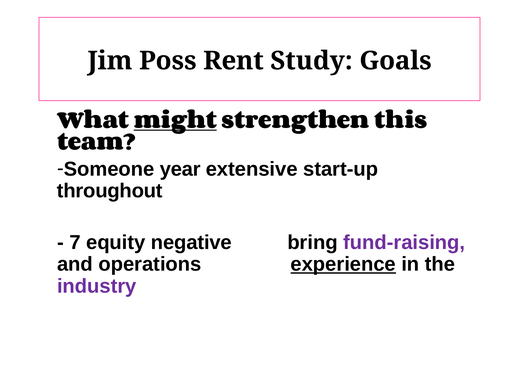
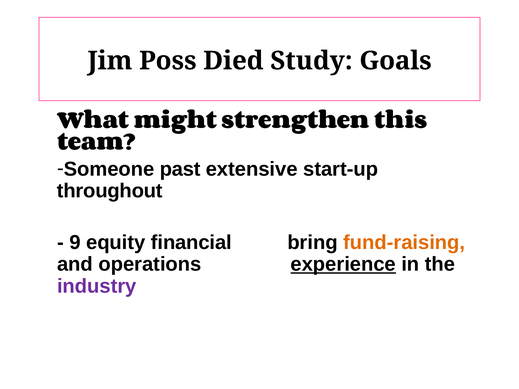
Rent: Rent -> Died (233, 61)
might underline: present -> none (175, 122)
year: year -> past (180, 169)
7: 7 -> 9 (75, 243)
negative: negative -> financial (191, 243)
fund-raising colour: purple -> orange (404, 243)
